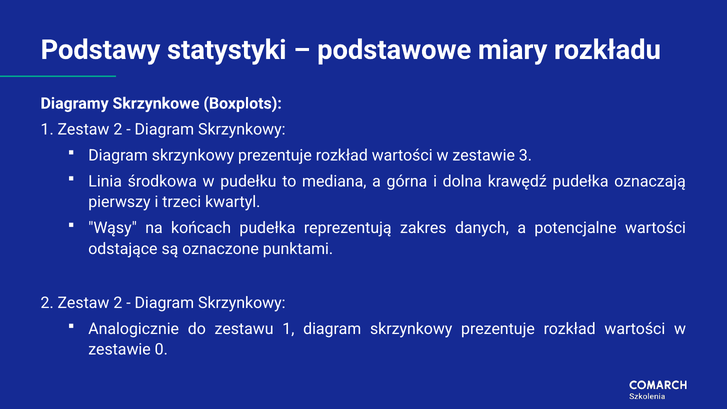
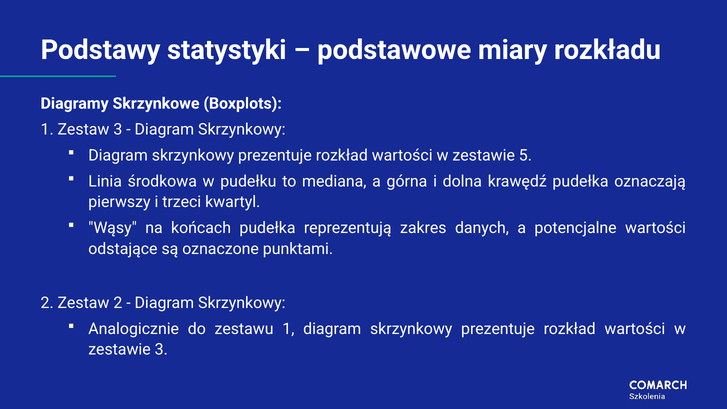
1 Zestaw 2: 2 -> 3 (118, 129)
3: 3 -> 5 (525, 155)
zestawie 0: 0 -> 3 (161, 350)
